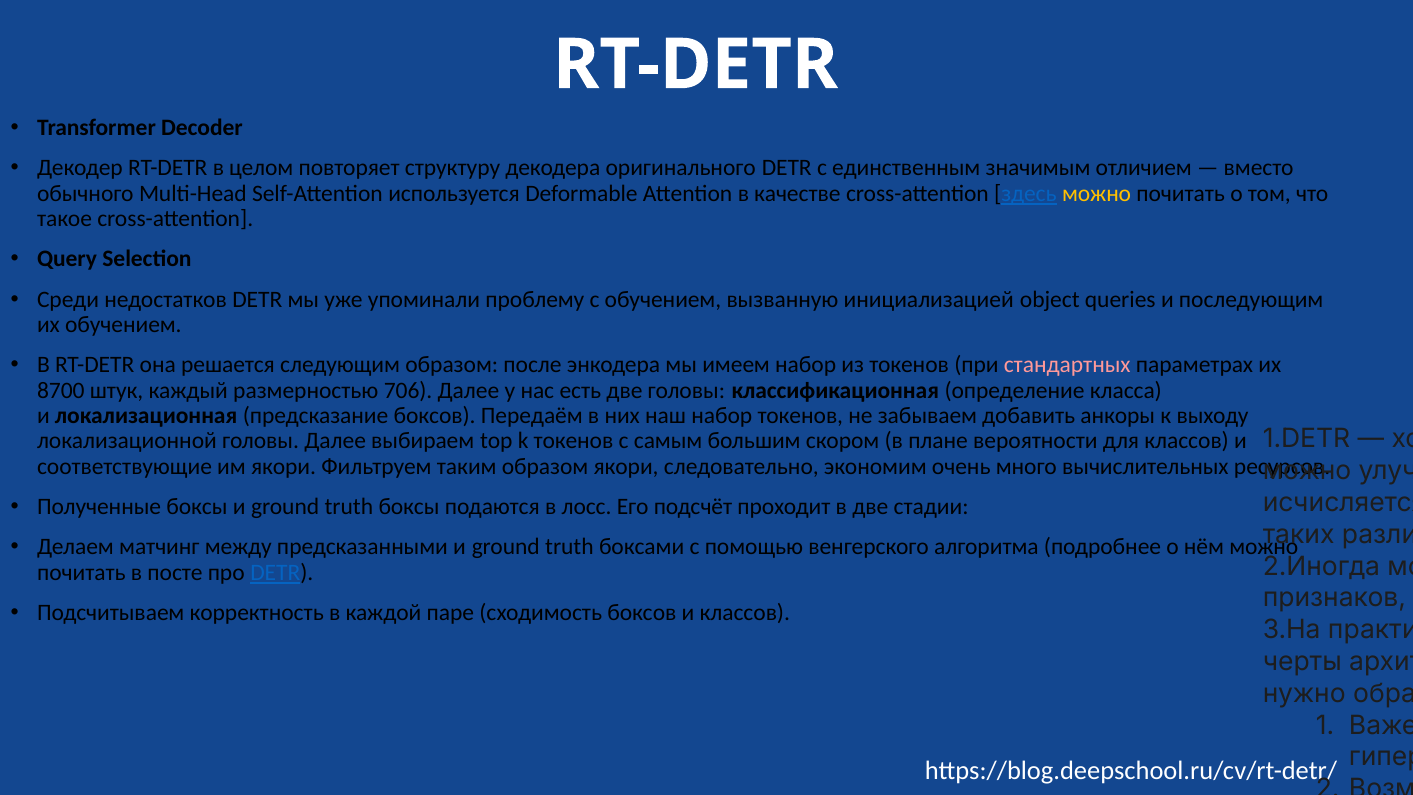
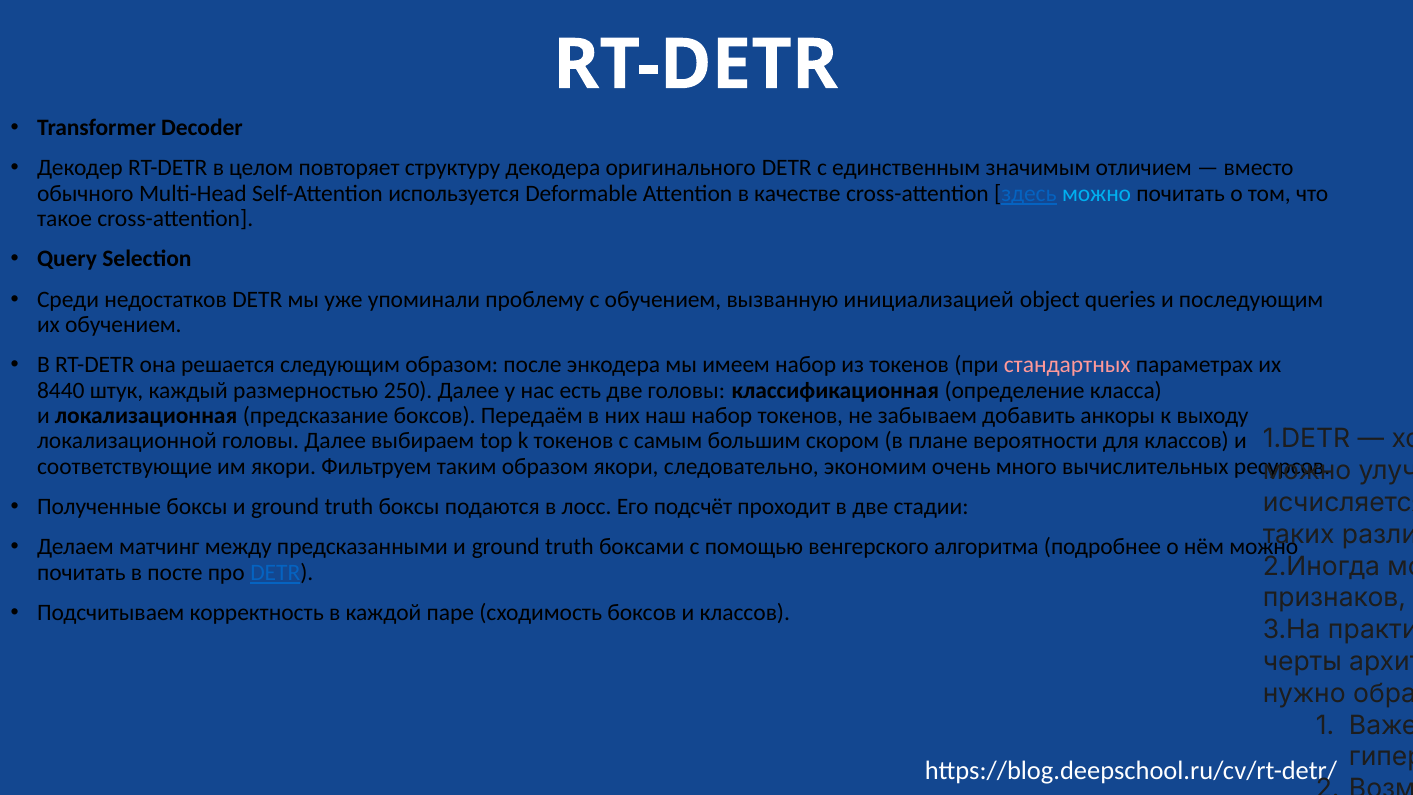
можно colour: yellow -> light blue (1097, 193)
8700: 8700 -> 8440 (61, 390)
706: 706 -> 250 (408, 390)
